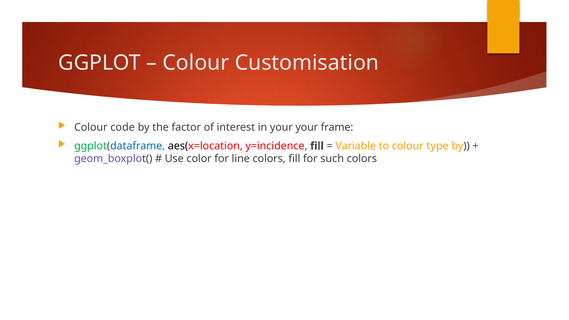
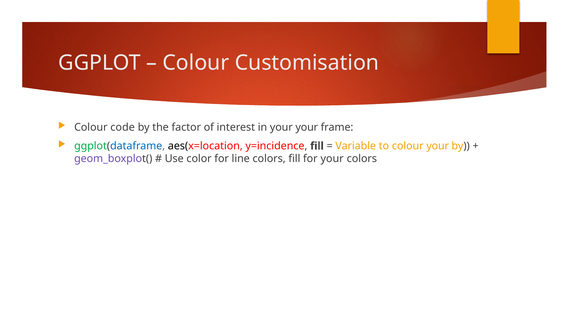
colour type: type -> your (438, 146)
for such: such -> your (332, 159)
